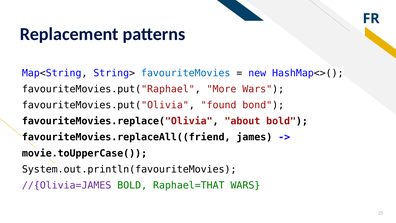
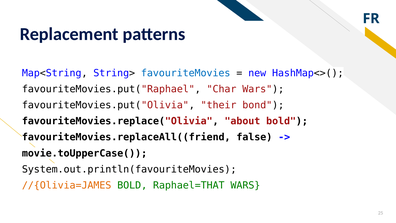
More: More -> Char (222, 89)
found: found -> their (219, 105)
james: james -> false (254, 137)
//{Olivia=JAMES colour: purple -> orange (67, 185)
